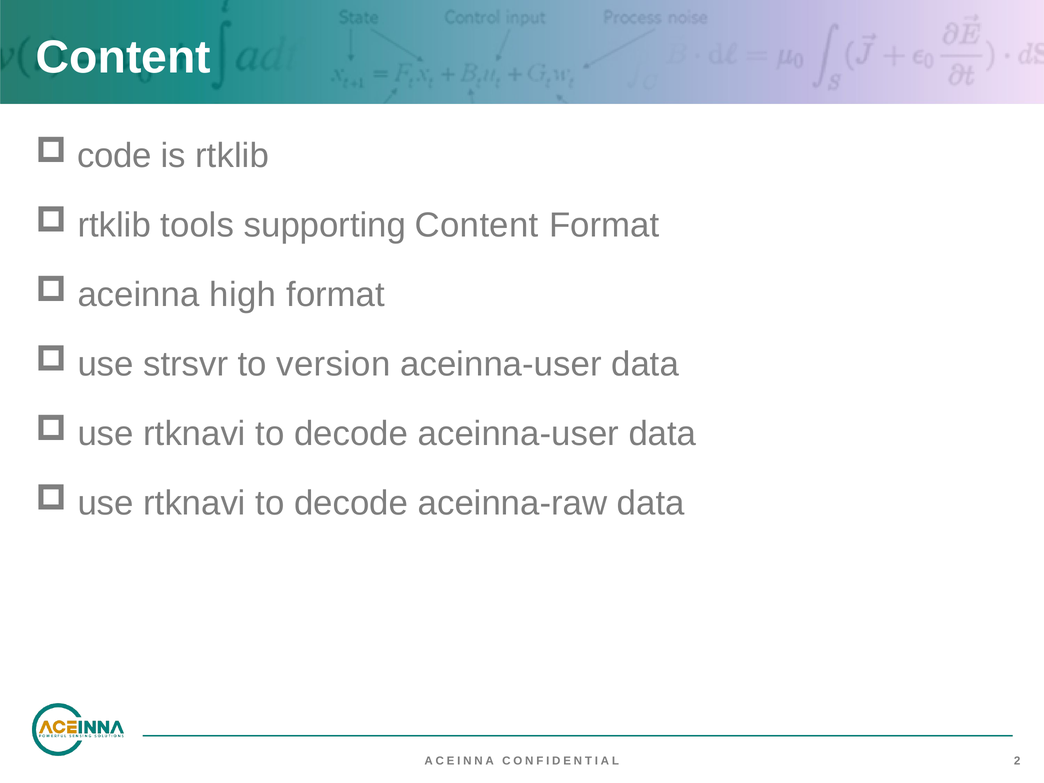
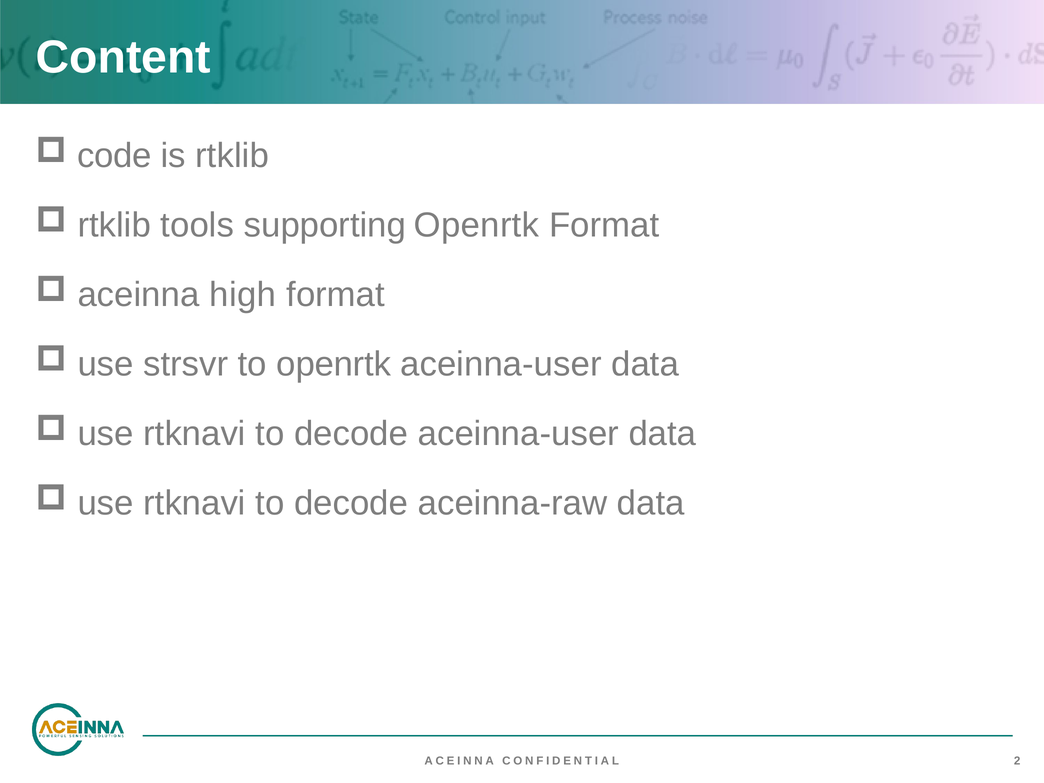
supporting Content: Content -> Openrtk (477, 225)
to version: version -> openrtk (334, 364)
